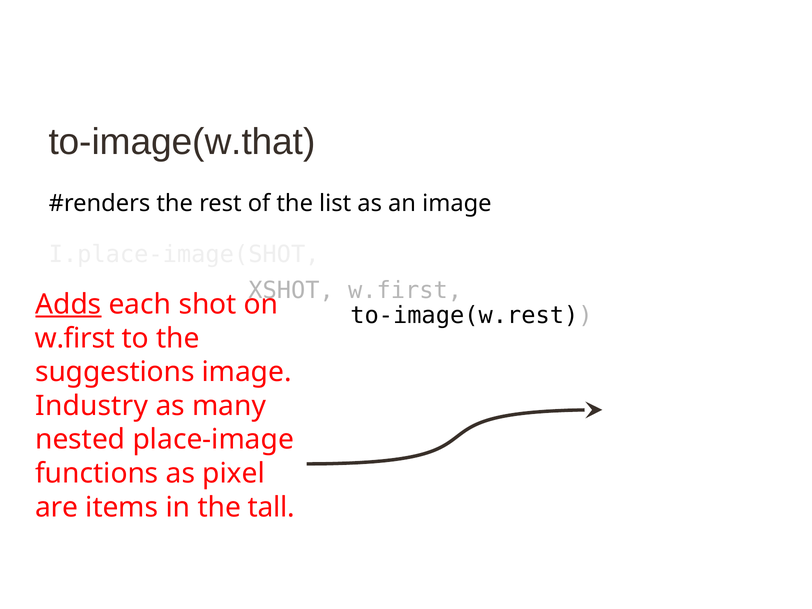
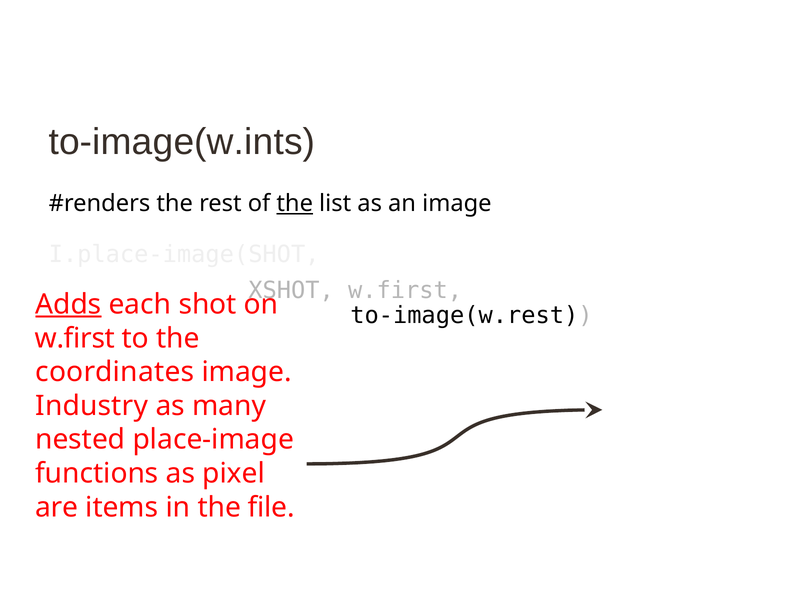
to-image(w.that: to-image(w.that -> to-image(w.ints (182, 142)
the underline: none -> present (295, 203)
suggestions: suggestions -> coordinates (115, 372)
tall: tall -> file (271, 507)
